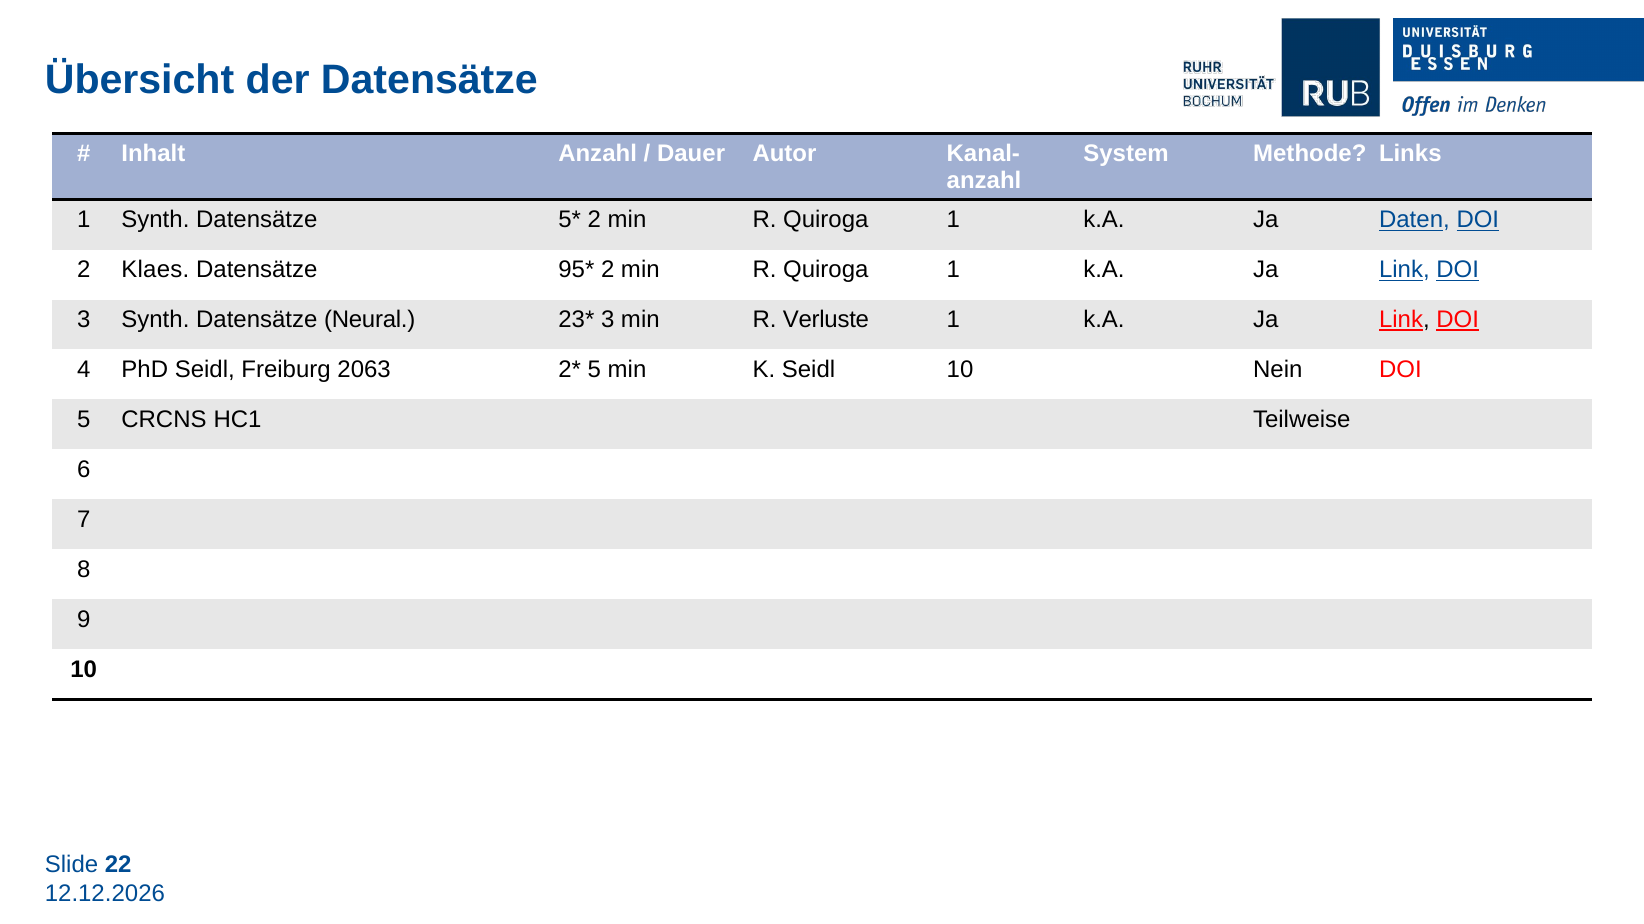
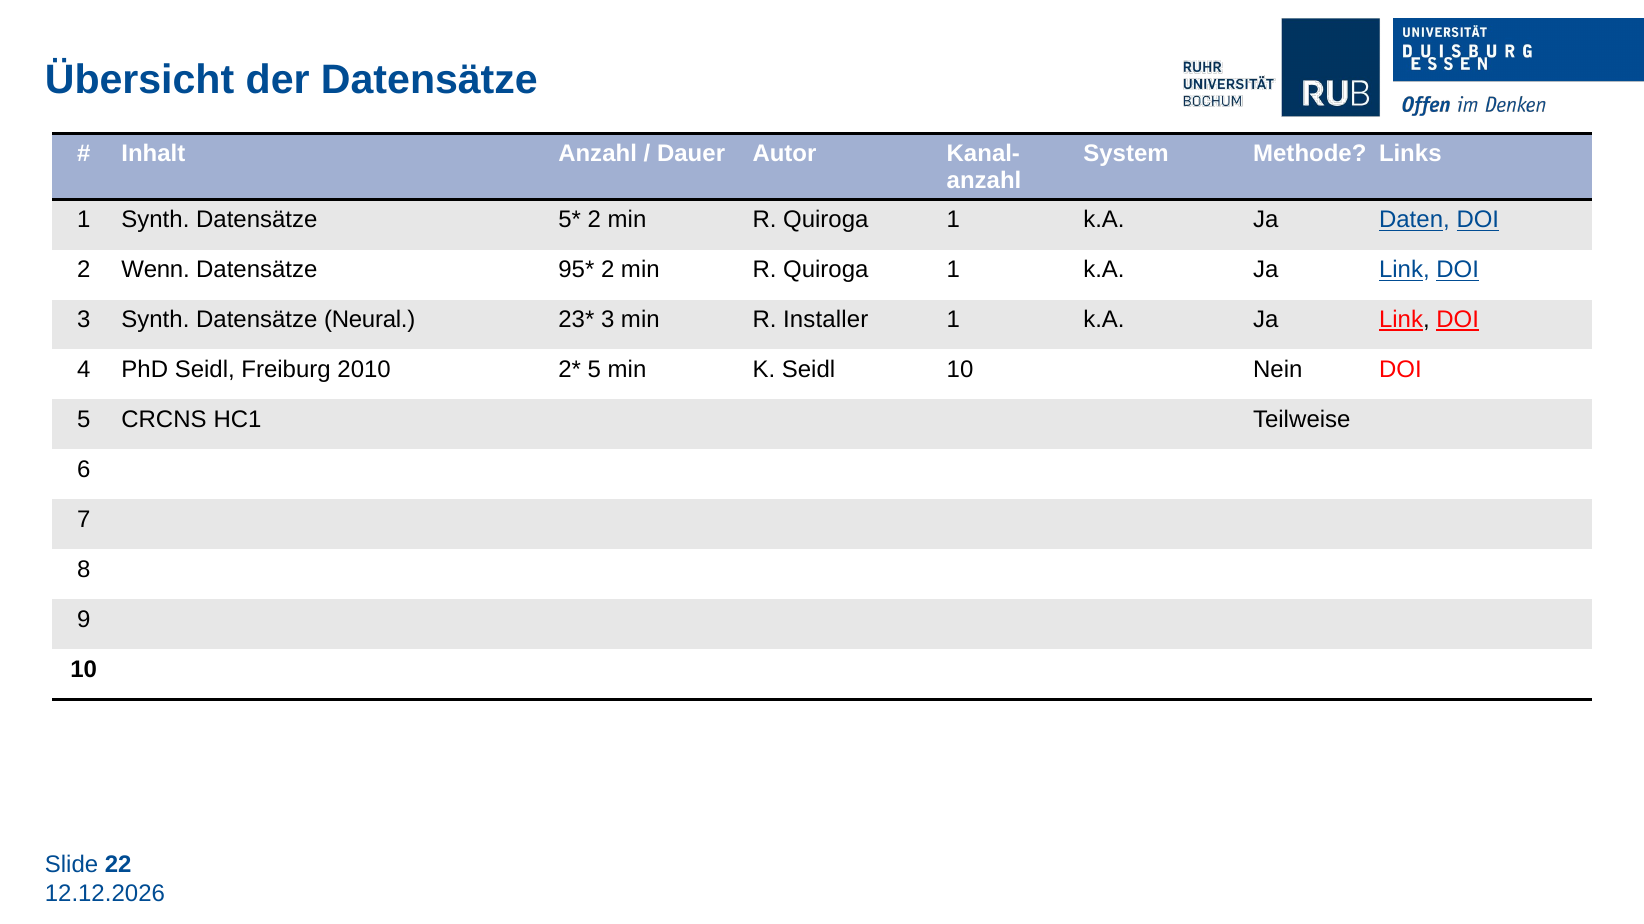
Klaes: Klaes -> Wenn (156, 270)
Verluste: Verluste -> Installer (826, 320)
2063: 2063 -> 2010 (364, 370)
